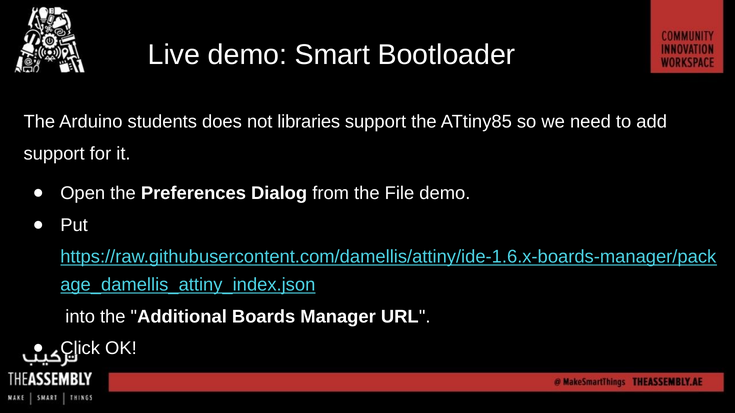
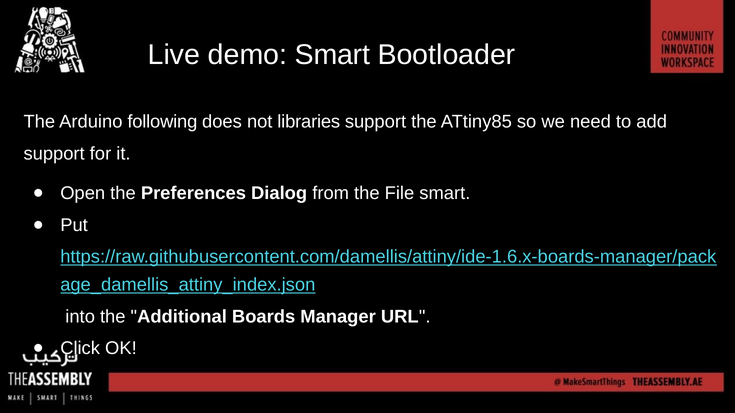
students: students -> following (162, 122)
File demo: demo -> smart (445, 194)
